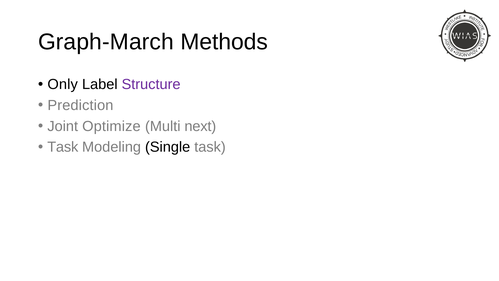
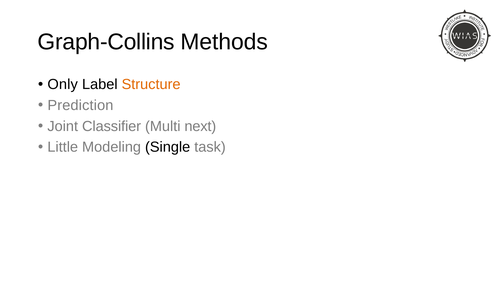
Graph-March: Graph-March -> Graph-Collins (106, 42)
Structure colour: purple -> orange (151, 84)
Optimize: Optimize -> Classifier (112, 126)
Task: Task -> Little (63, 147)
